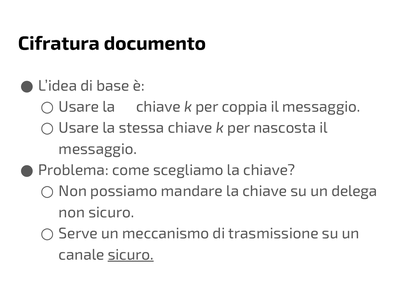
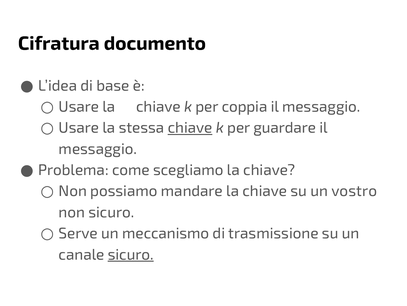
chiave underline: none -> present (190, 128)
nascosta: nascosta -> guardare (285, 128)
delega: delega -> vostro (354, 191)
